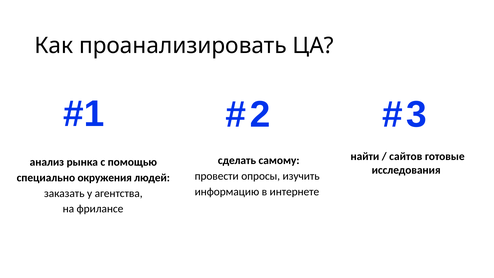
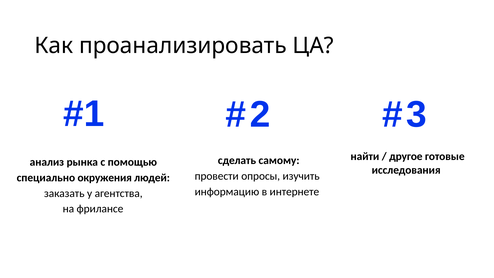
сайтов: сайтов -> другое (406, 156)
